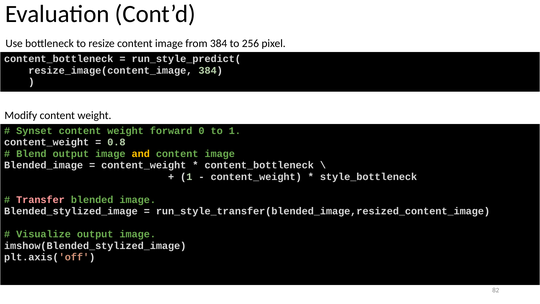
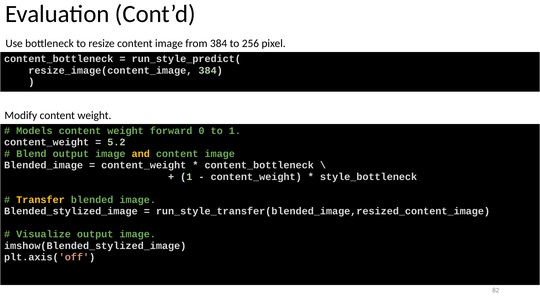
Synset: Synset -> Models (34, 131)
0.8: 0.8 -> 5.2 (116, 142)
Transfer colour: pink -> yellow (40, 200)
